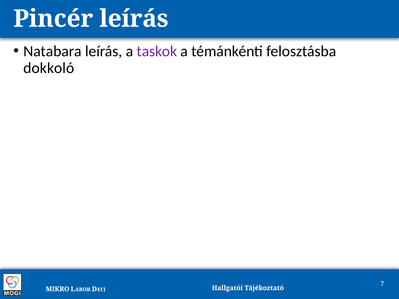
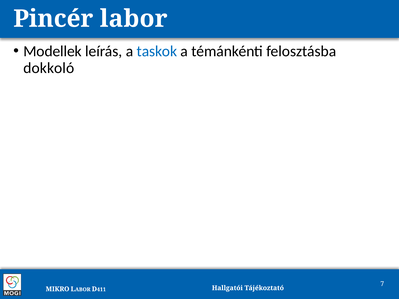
Pincér leírás: leírás -> labor (134, 19)
Natabara: Natabara -> Modellek (53, 51)
taskok colour: purple -> blue (157, 51)
